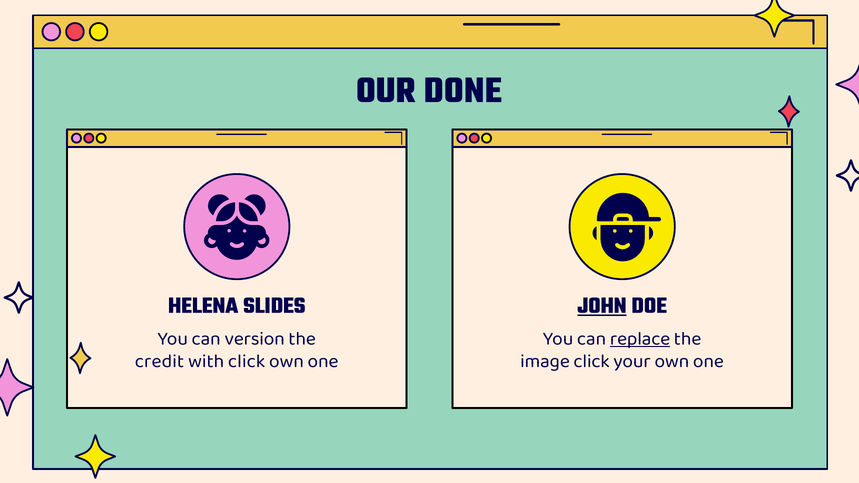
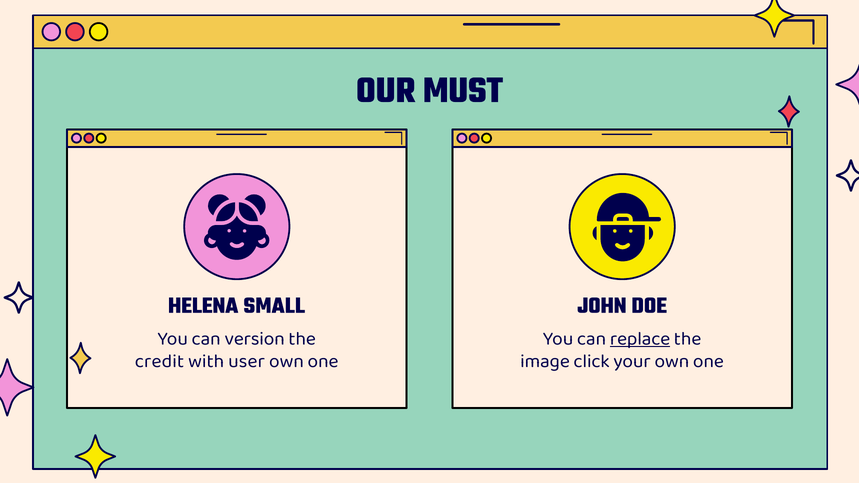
DONE: DONE -> MUST (463, 89)
SLIDES: SLIDES -> SMALL (274, 305)
JOHN underline: present -> none (602, 305)
with click: click -> user (247, 361)
